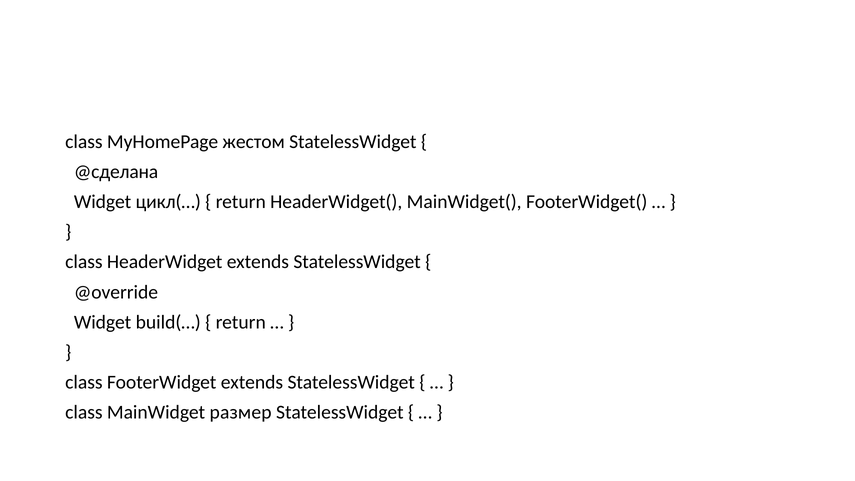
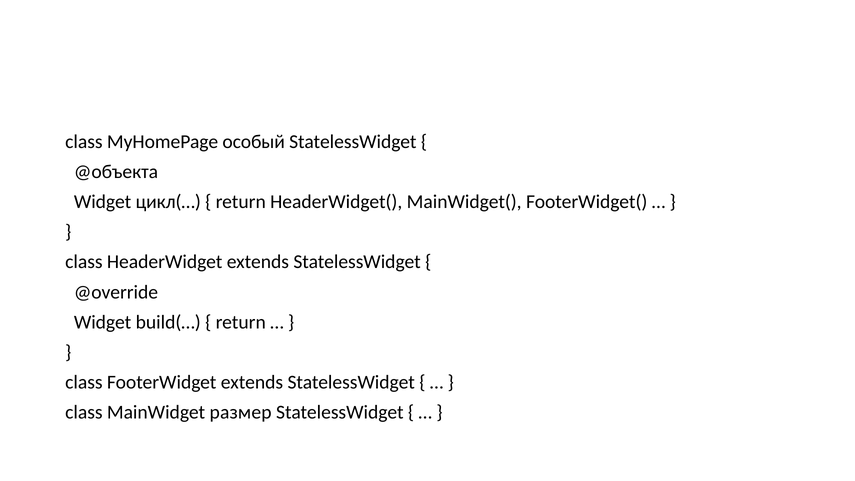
жестом: жестом -> особый (254, 142)
@сделана: @сделана -> @объекта (116, 172)
